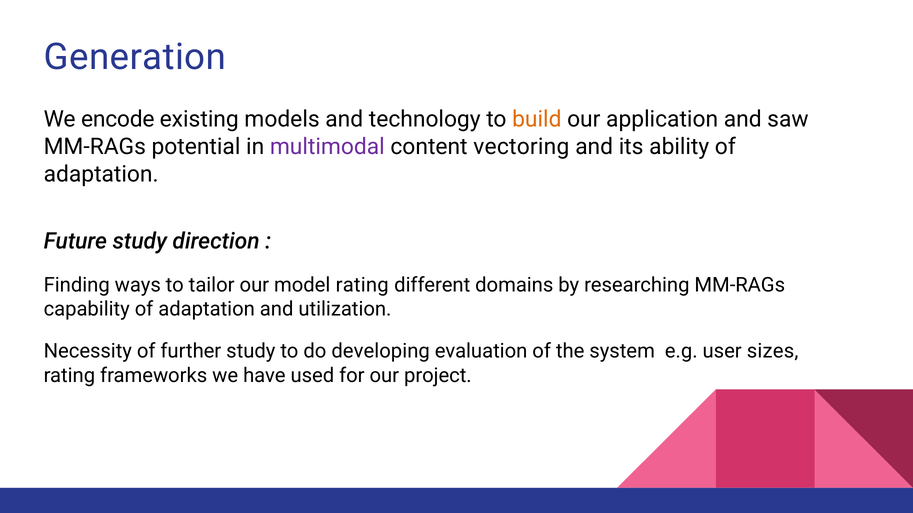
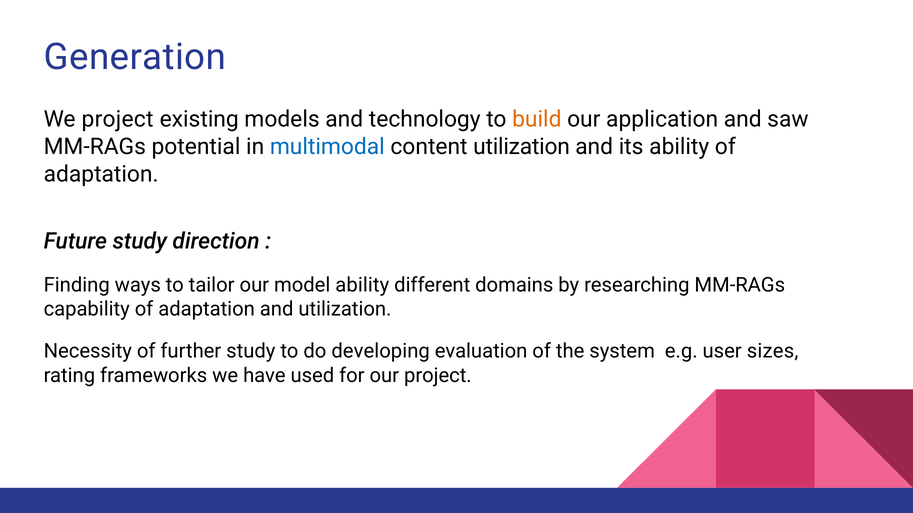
We encode: encode -> project (118, 119)
multimodal colour: purple -> blue (327, 147)
content vectoring: vectoring -> utilization (522, 147)
model rating: rating -> ability (362, 285)
